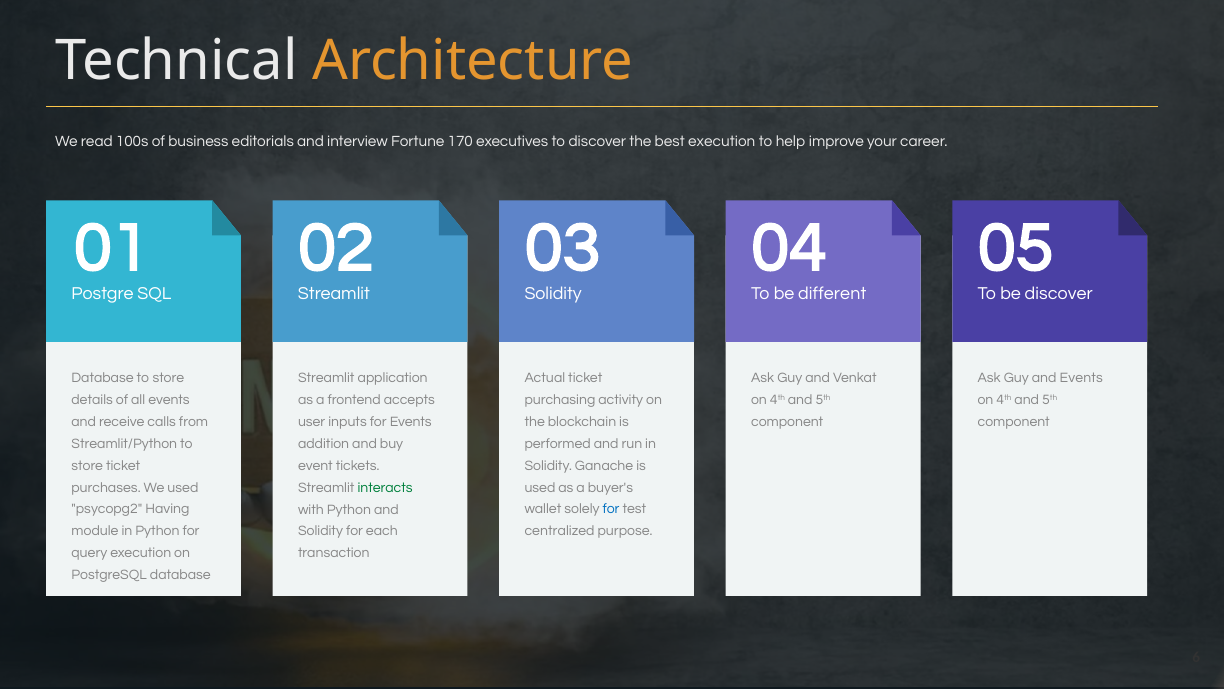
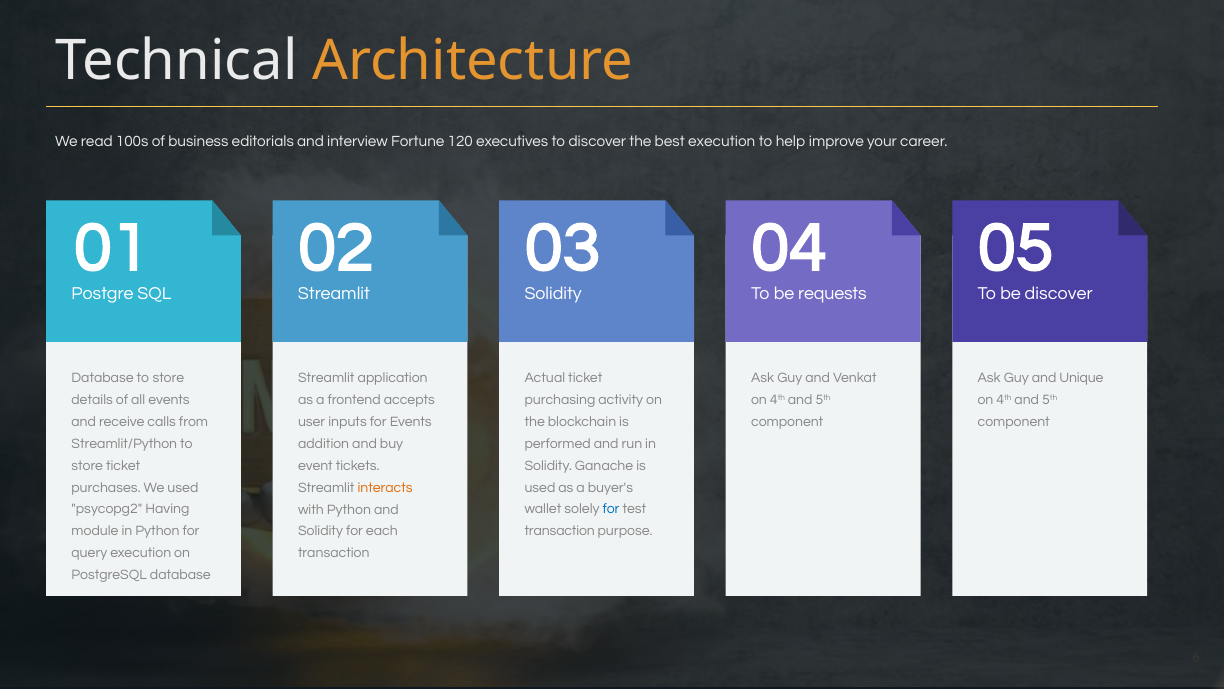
170: 170 -> 120 (460, 141)
different: different -> requests (832, 293)
and Events: Events -> Unique (1081, 378)
interacts colour: green -> orange (385, 487)
centralized: centralized -> transaction (560, 531)
